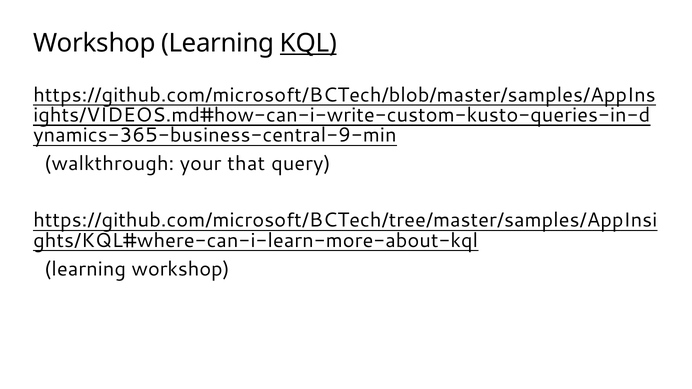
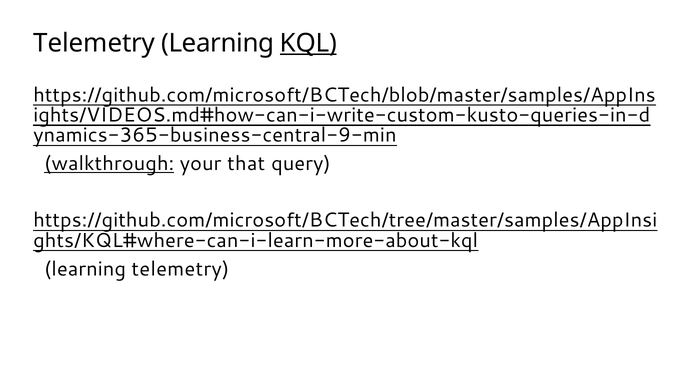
Workshop: Workshop -> Telemetry (94, 43)
walkthrough underline: none -> present (109, 164)
learning workshop: workshop -> telemetry (180, 269)
